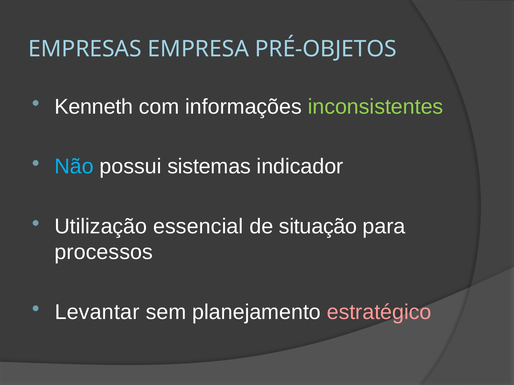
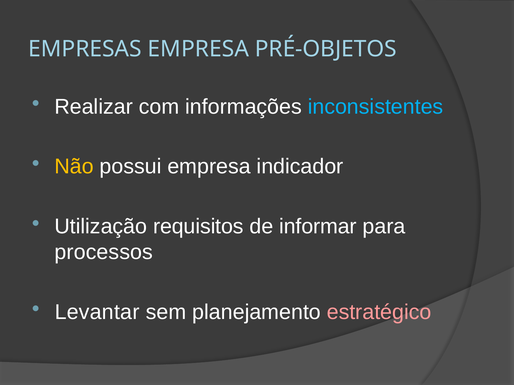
Kenneth: Kenneth -> Realizar (94, 107)
inconsistentes colour: light green -> light blue (376, 107)
Não colour: light blue -> yellow (74, 167)
possui sistemas: sistemas -> empresa (209, 167)
essencial: essencial -> requisitos (198, 227)
situação: situação -> informar (318, 227)
